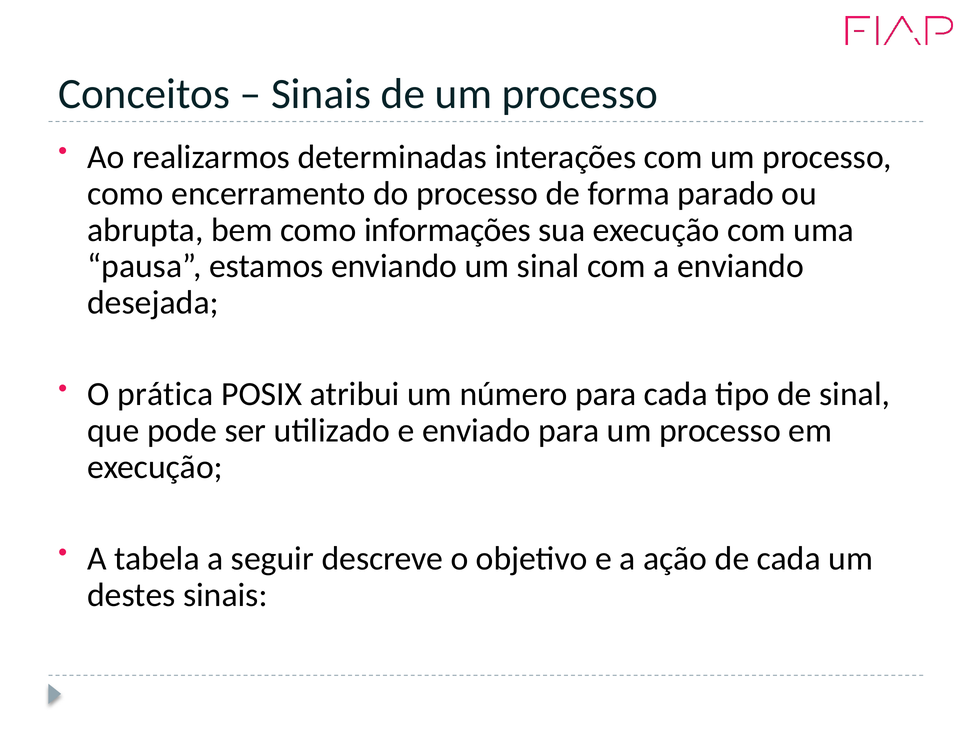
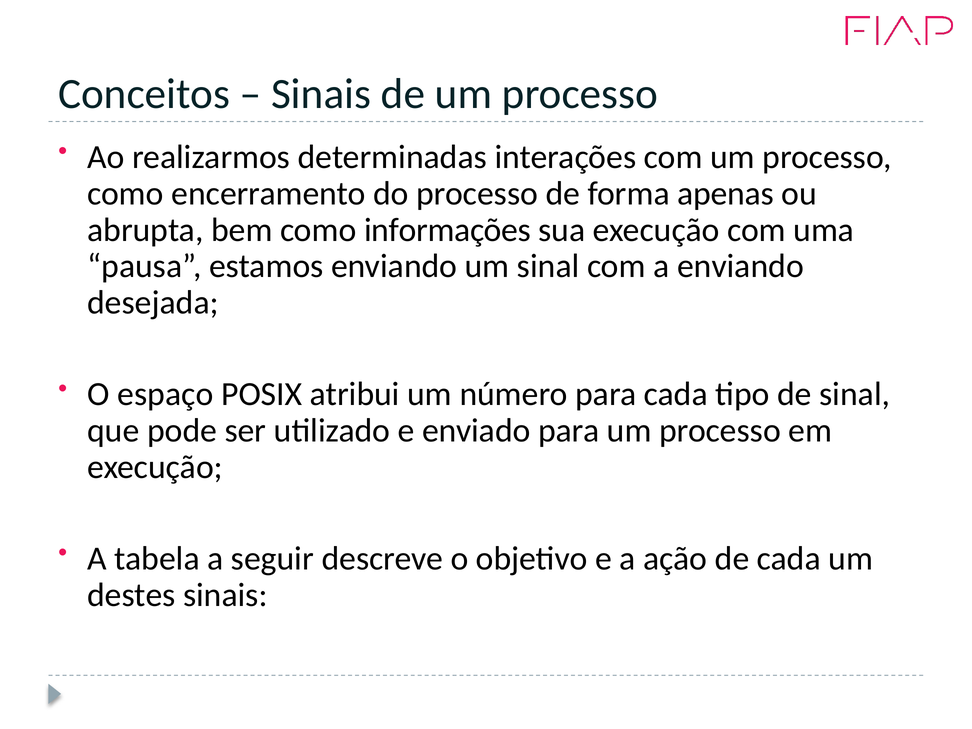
parado: parado -> apenas (726, 193)
prática: prática -> espaço (165, 394)
